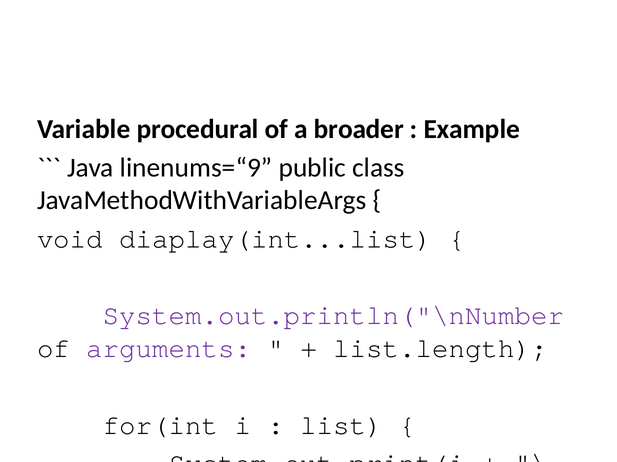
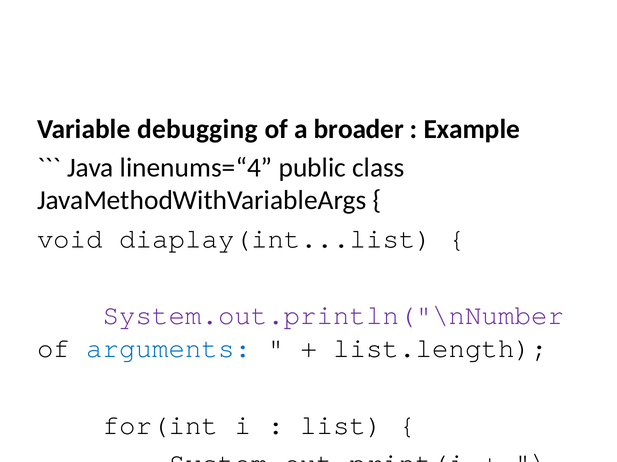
procedural: procedural -> debugging (197, 129)
linenums=“9: linenums=“9 -> linenums=“4 (196, 168)
arguments colour: purple -> blue (169, 349)
